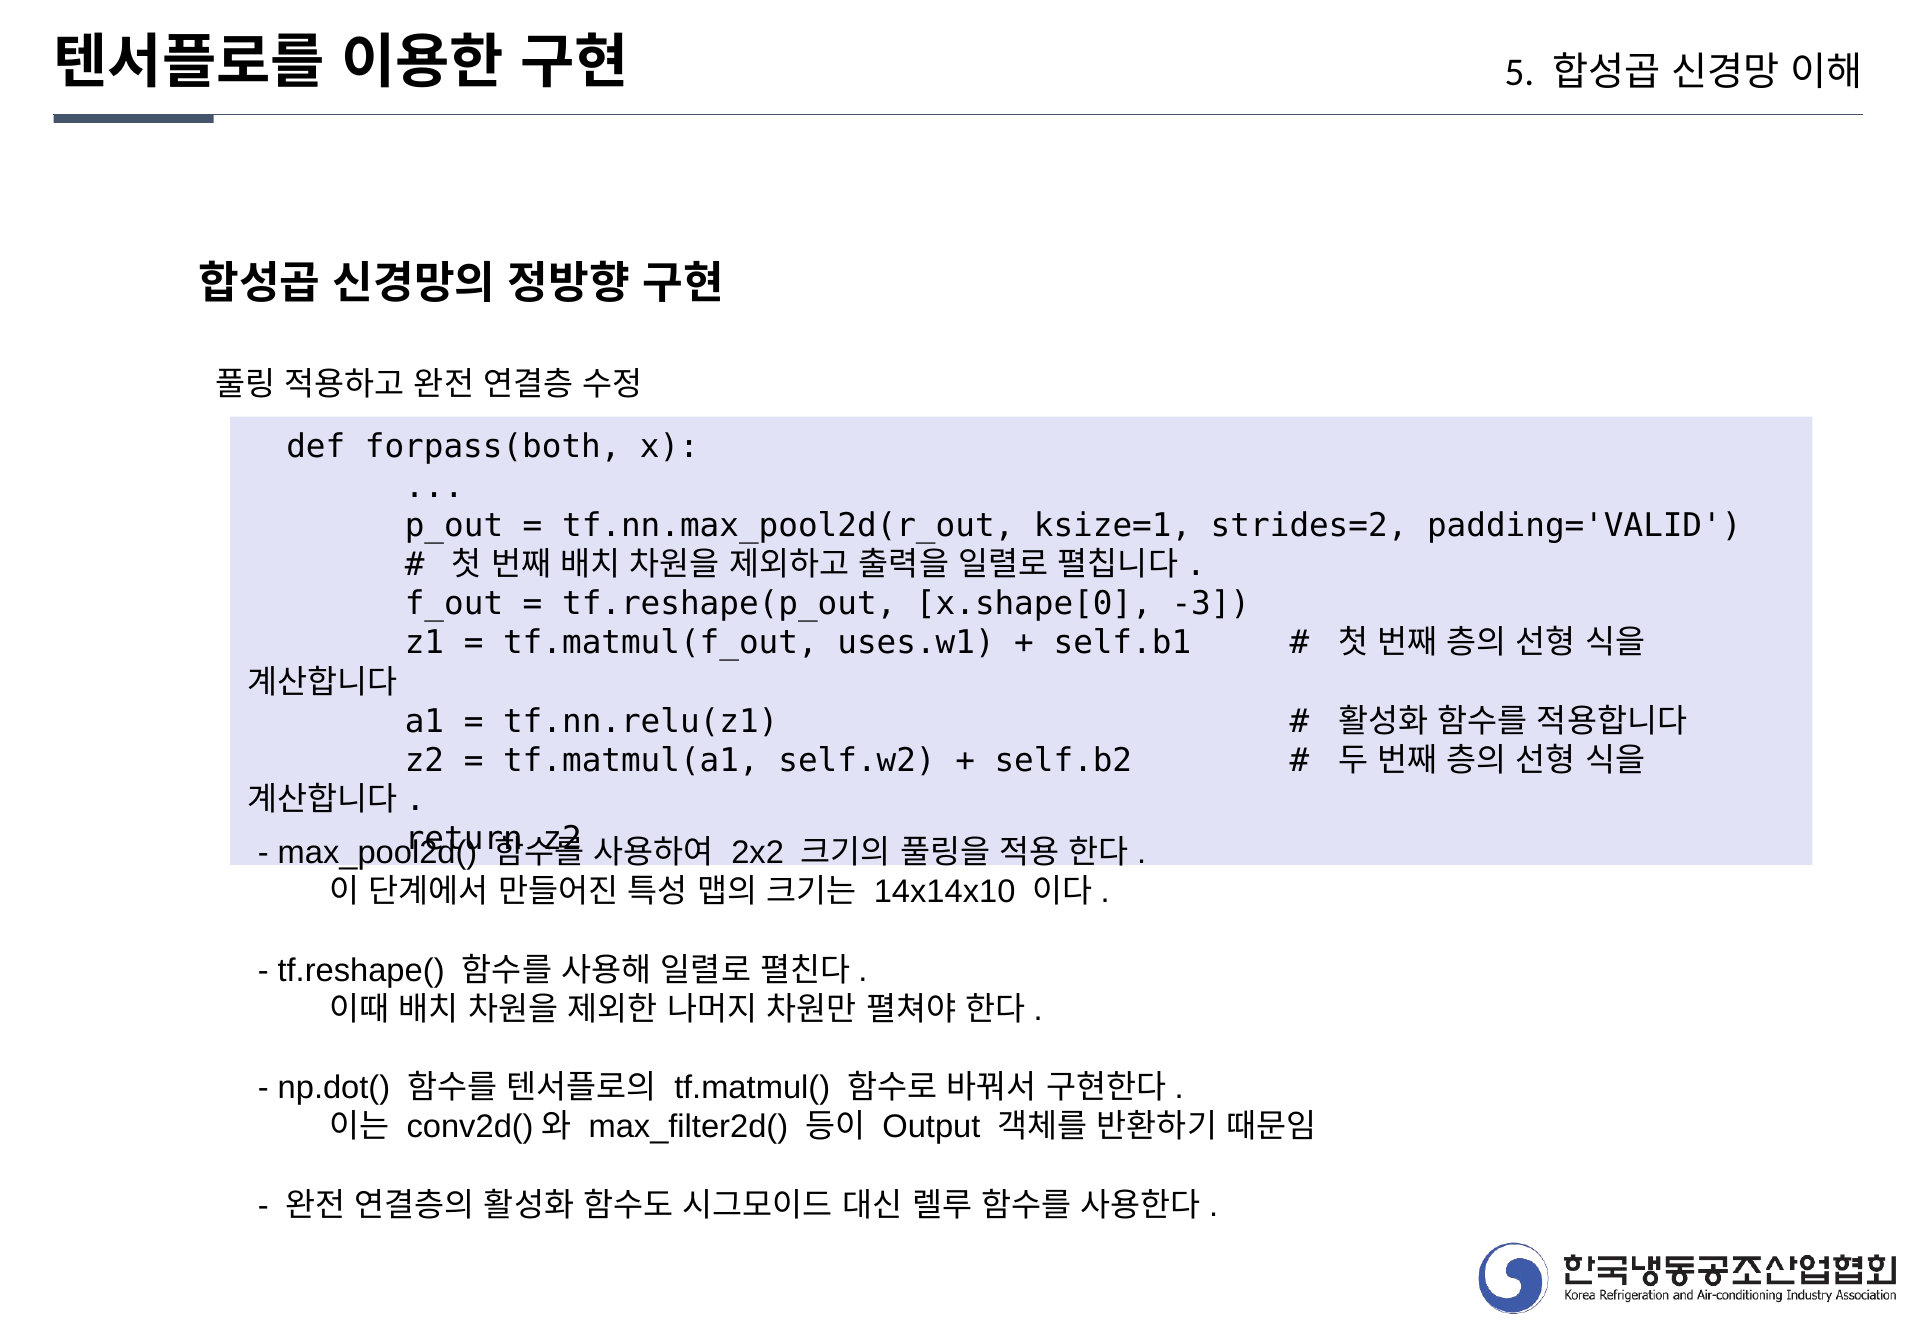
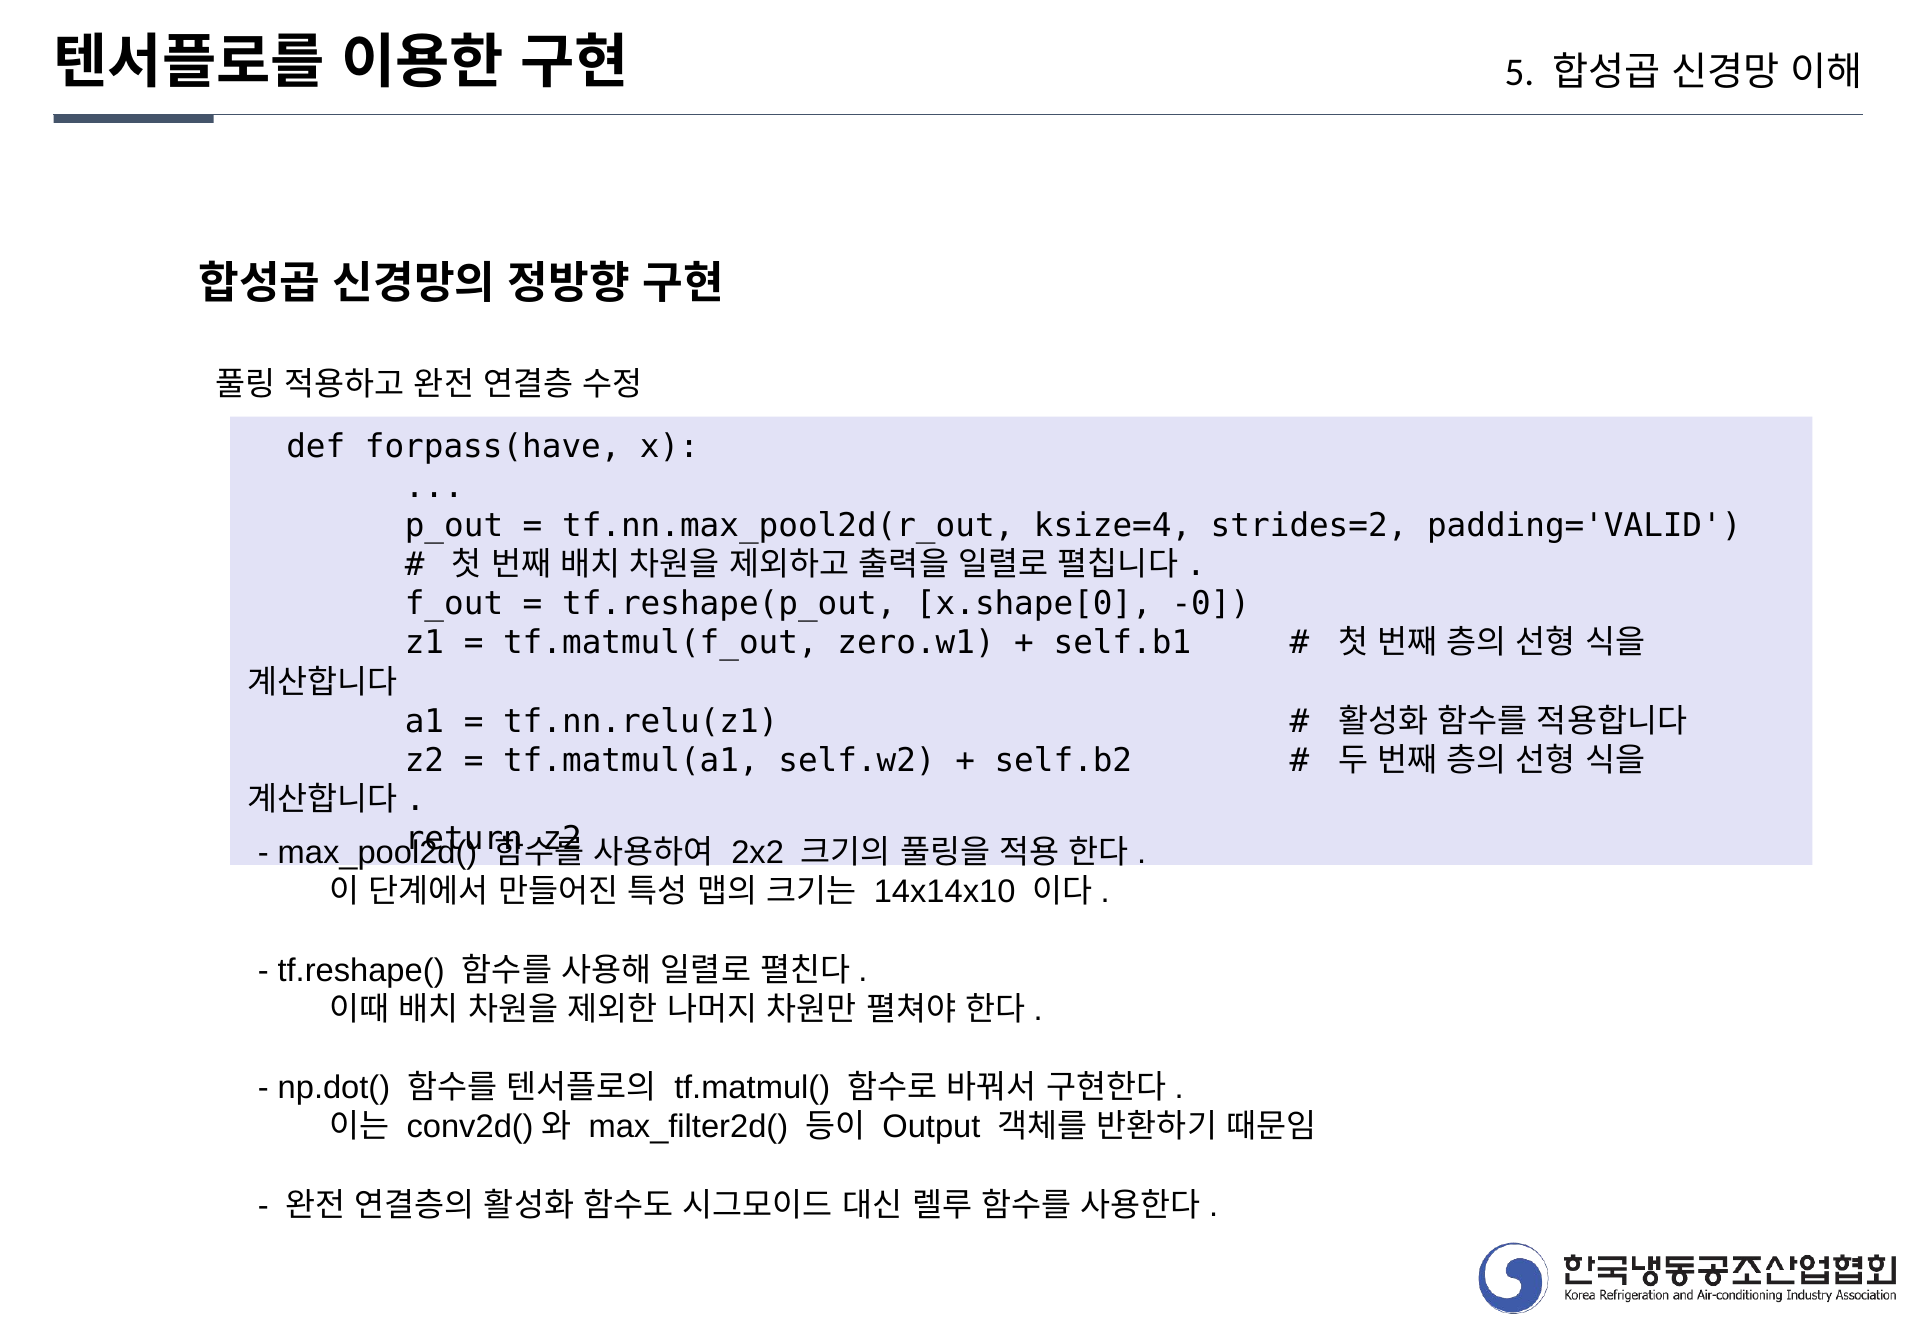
forpass(both: forpass(both -> forpass(have (493, 447)
ksize=1: ksize=1 -> ksize=4 (1113, 526)
-3: -3 -> -0 (1211, 604)
uses.w1: uses.w1 -> zero.w1 (916, 643)
